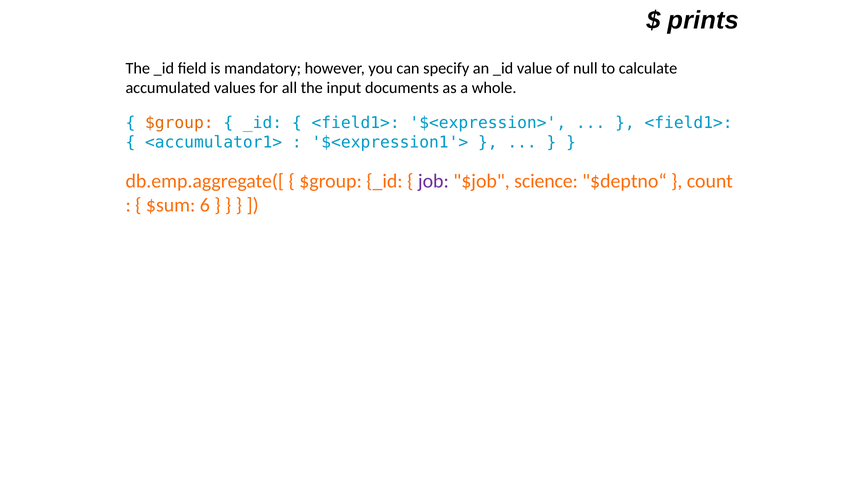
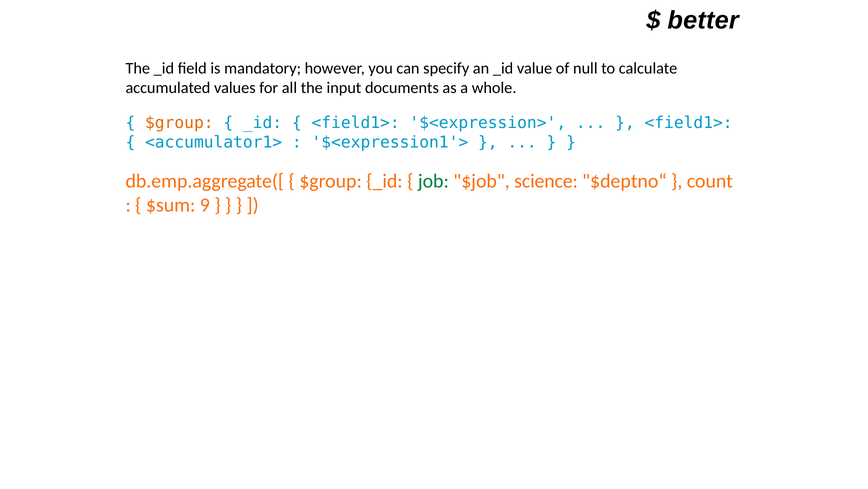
prints: prints -> better (703, 20)
job colour: purple -> green (433, 181)
6: 6 -> 9 (205, 205)
